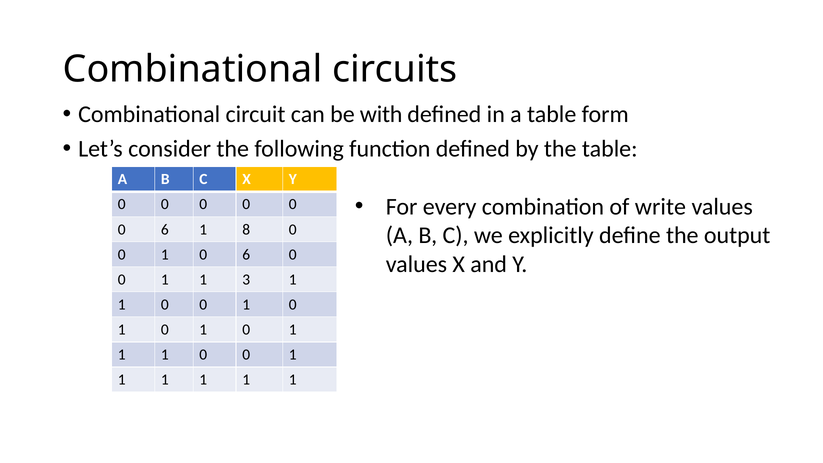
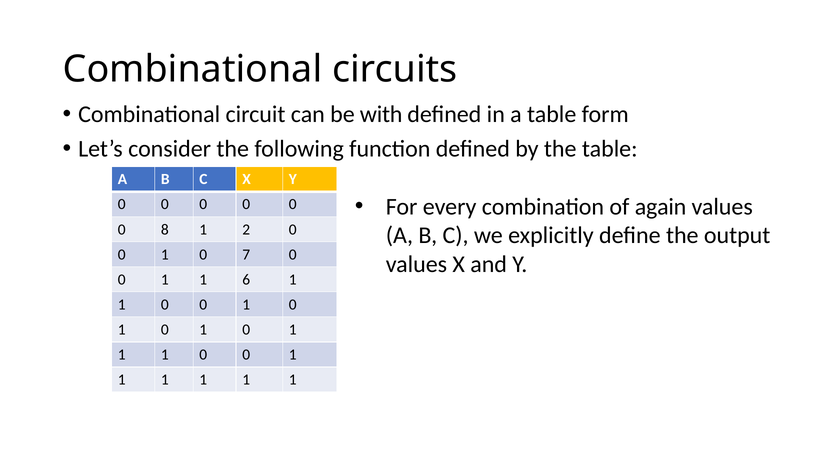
write: write -> again (661, 207)
6: 6 -> 8 (165, 229)
8: 8 -> 2 (246, 229)
1 0 6: 6 -> 7 (246, 254)
3: 3 -> 6 (246, 279)
